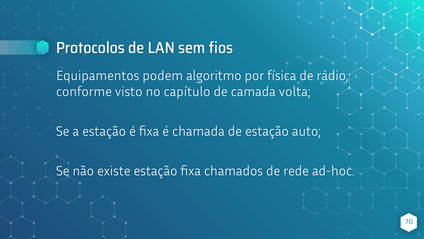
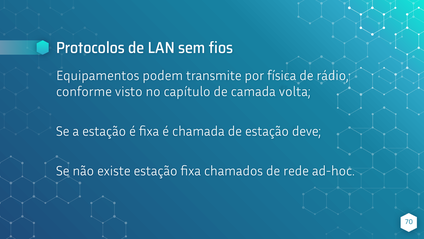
algoritmo: algoritmo -> transmite (214, 75)
auto: auto -> deve (306, 131)
